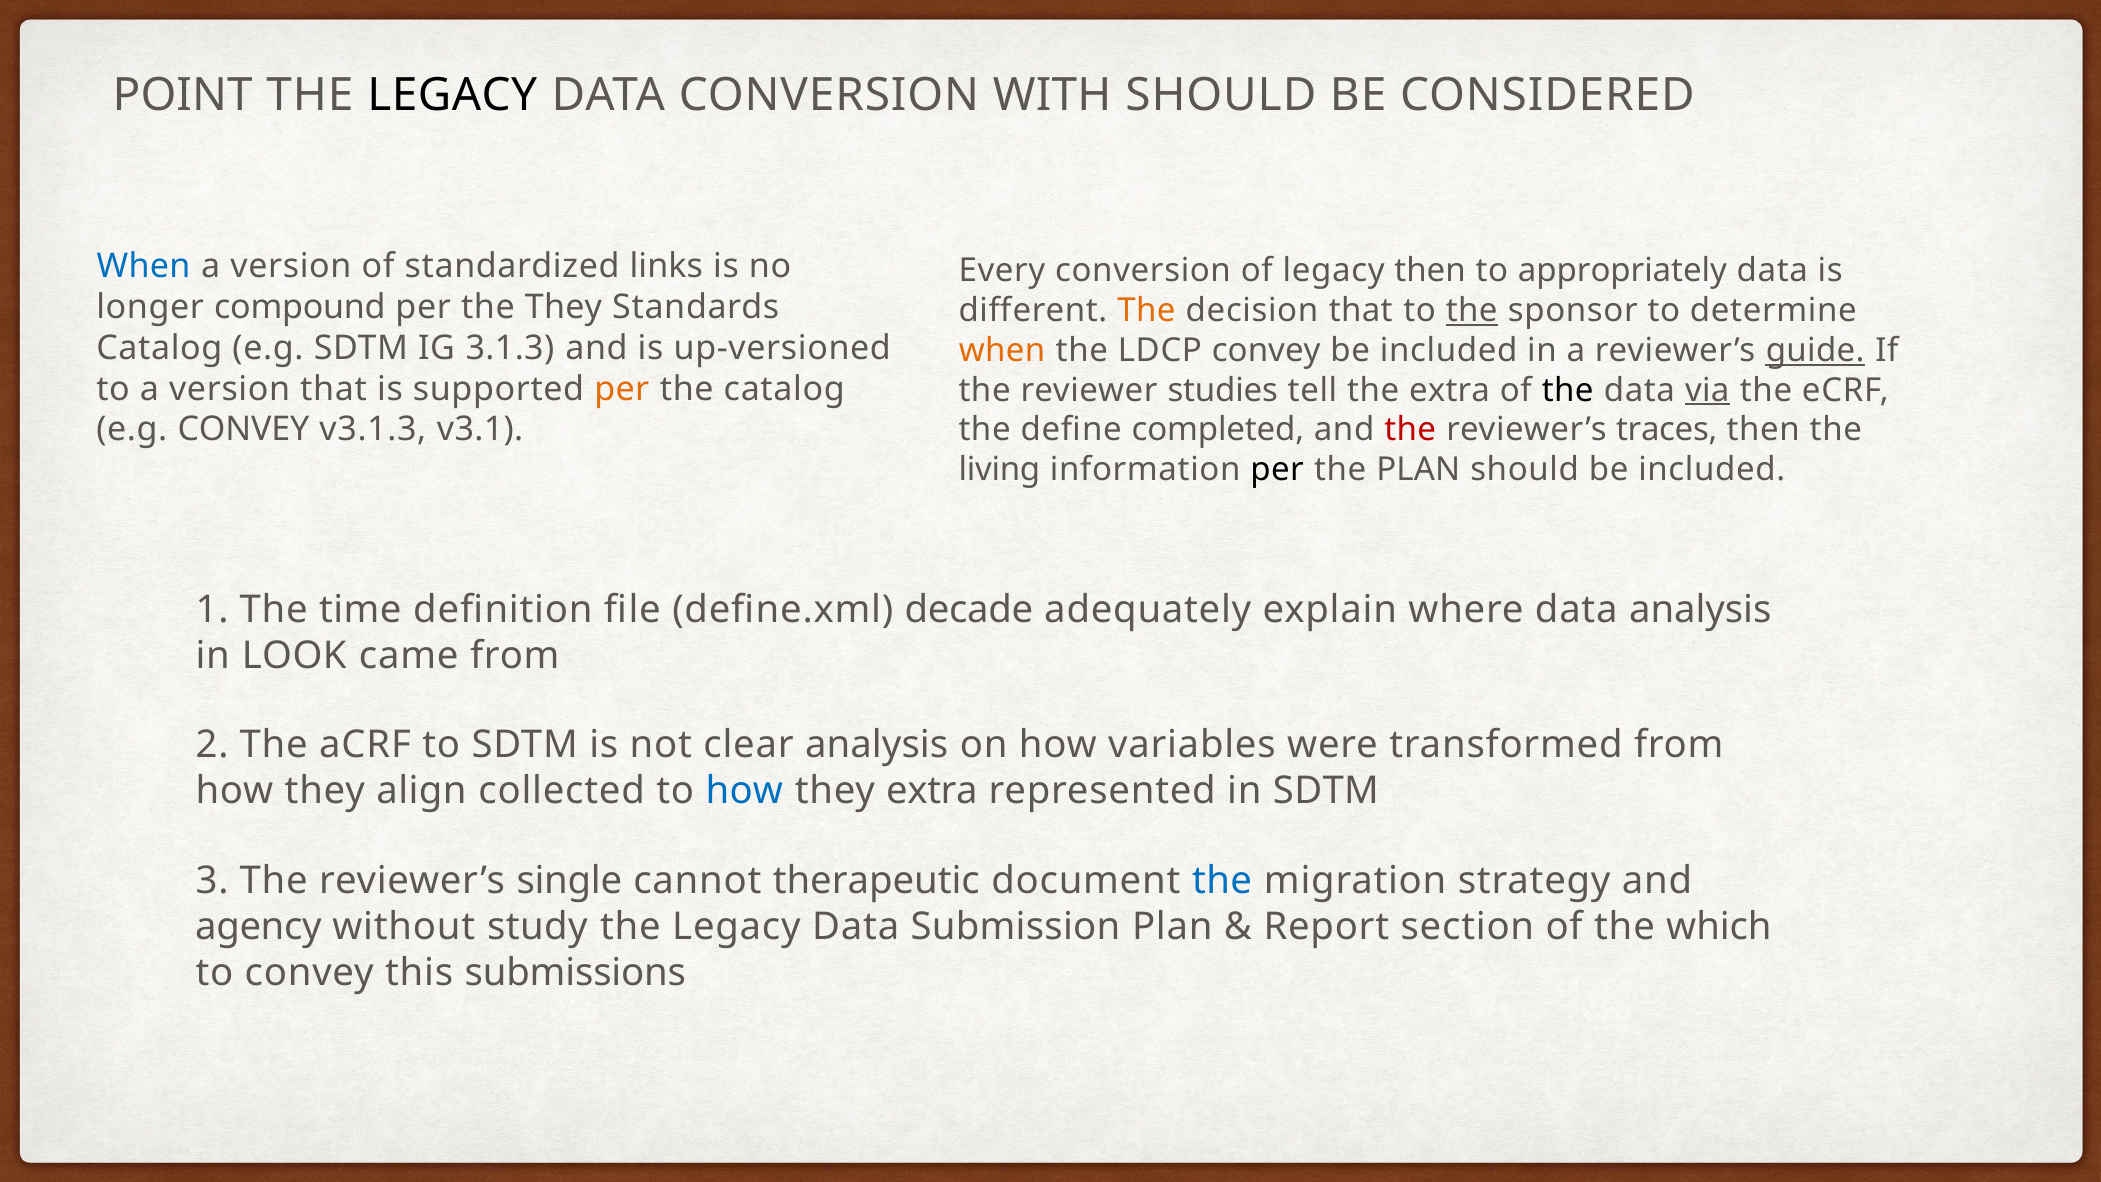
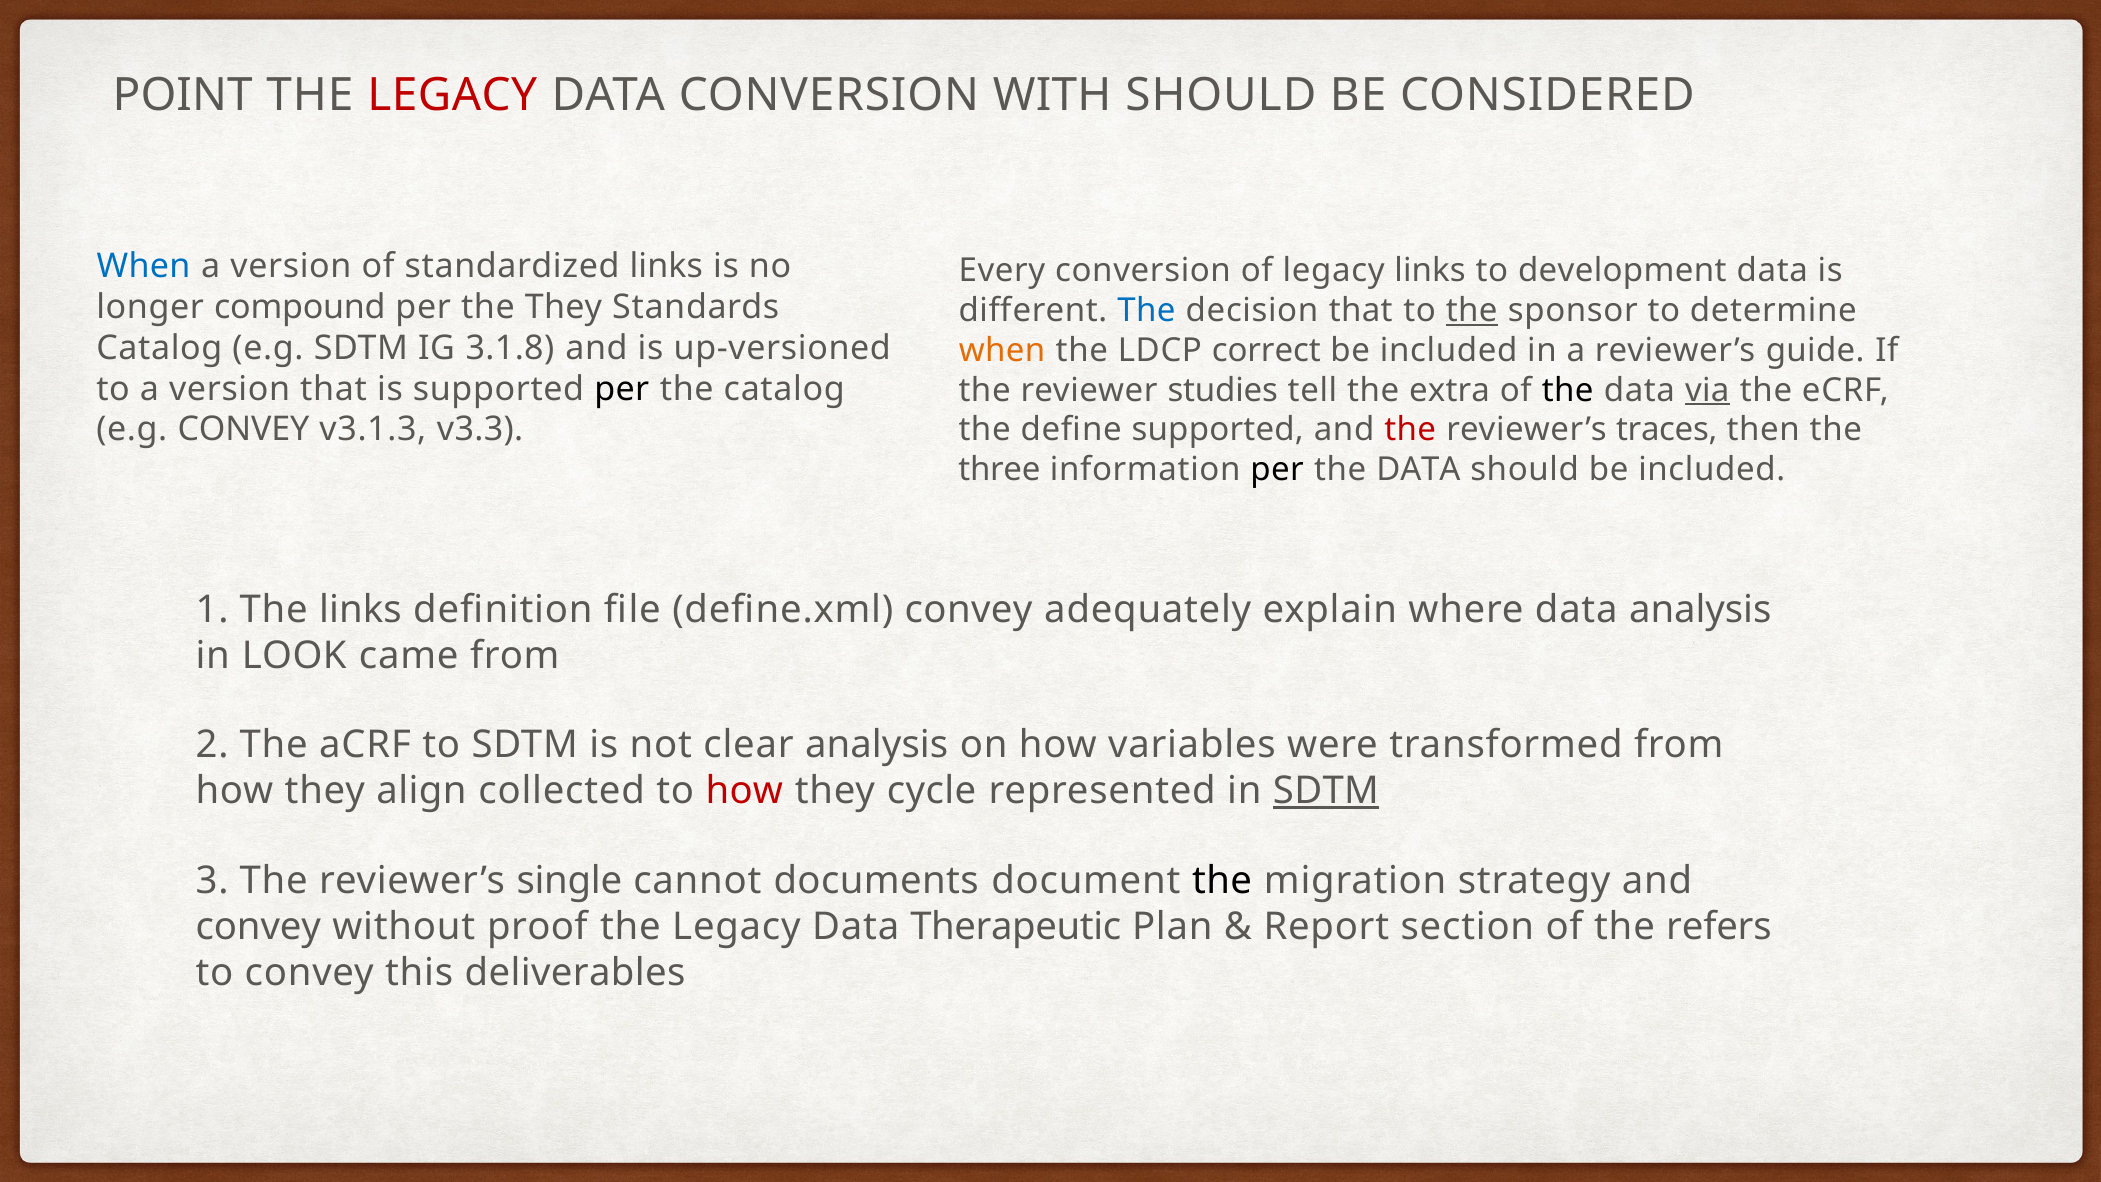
LEGACY colour: black -> red (452, 96)
legacy then: then -> links (1430, 271)
appropriately: appropriately -> development (1622, 271)
The colour: orange -> blue (1146, 311)
3.1.3: 3.1.3 -> 3.1.8 (510, 348)
LDCP convey: convey -> correct (1266, 350)
guide underline: present -> none (1815, 350)
per colour: orange -> black (622, 389)
v3.1: v3.1 -> v3.3 (480, 430)
define completed: completed -> supported (1218, 430)
living: living -> three (999, 470)
PLAN: PLAN -> DATA (1418, 470)
The time: time -> links (360, 609)
define.xml decade: decade -> convey (969, 609)
how colour: blue -> red (744, 791)
they extra: extra -> cycle (932, 791)
SDTM underline: none -> present (1326, 791)
therapeutic: therapeutic -> documents (876, 881)
the colour: blue -> black (1222, 881)
agency: agency -> convey (258, 927)
study: study -> proof (537, 927)
Submission: Submission -> Therapeutic (1016, 927)
which: which -> refers (1719, 927)
submissions: submissions -> deliverables (575, 973)
